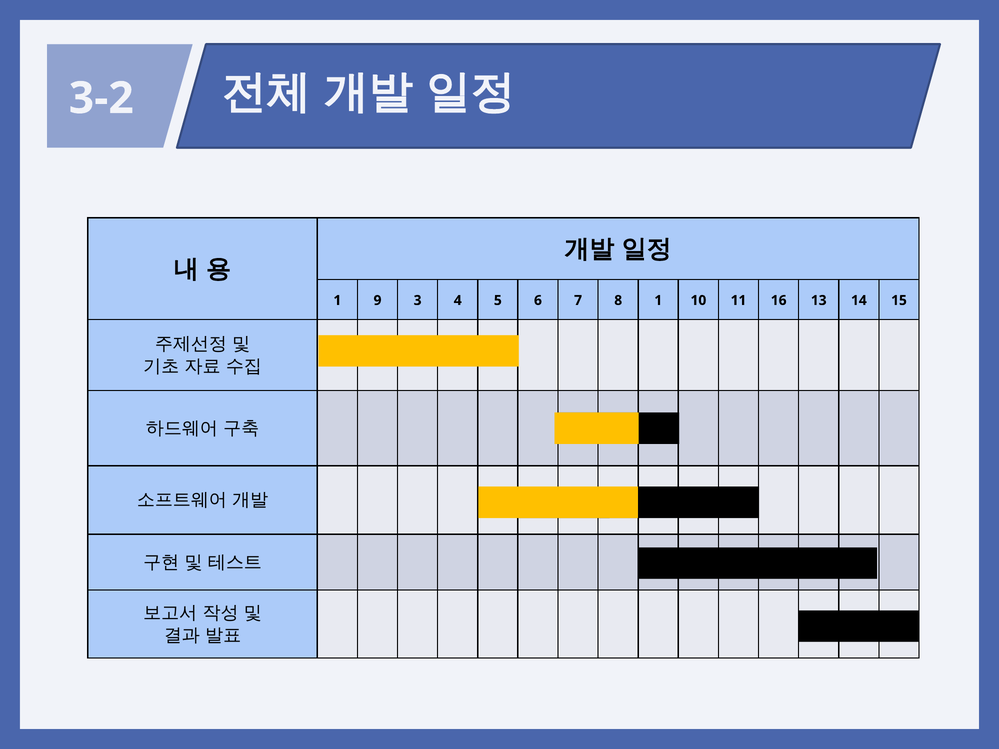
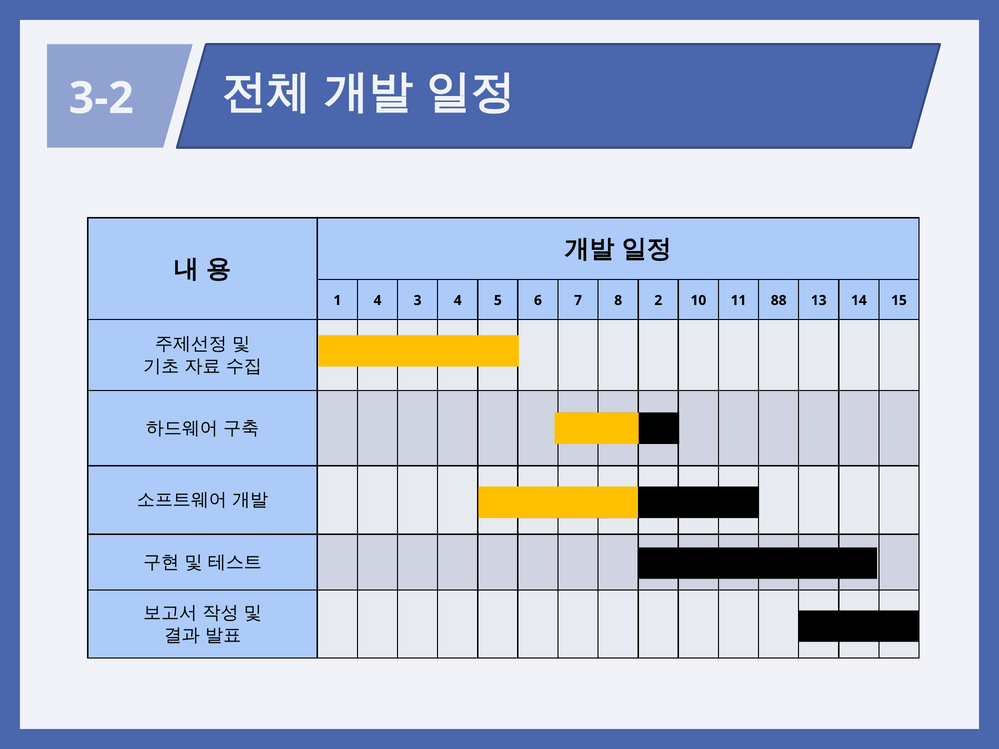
1 9: 9 -> 4 (377, 301)
8 1: 1 -> 2 (658, 301)
16: 16 -> 88 (779, 301)
